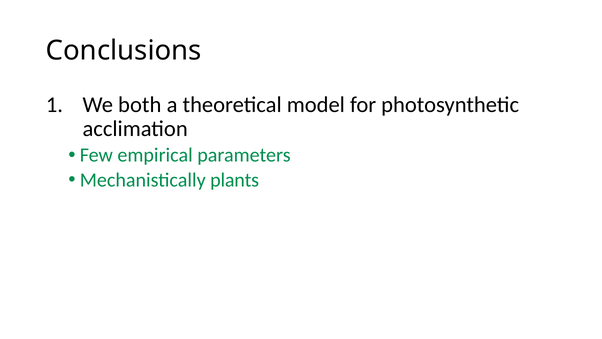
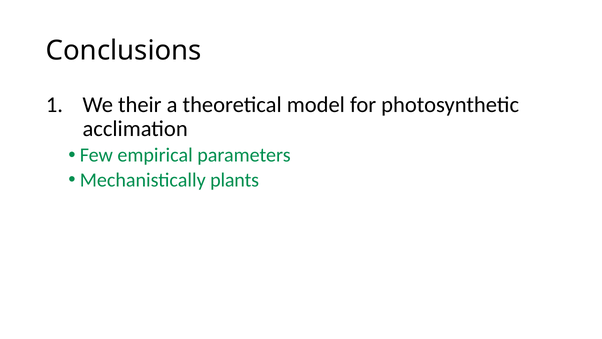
both: both -> their (140, 104)
